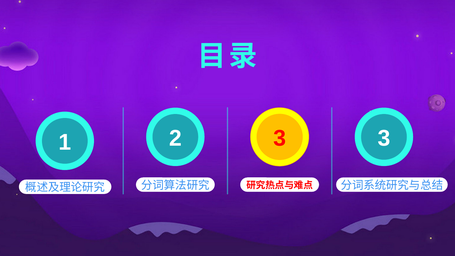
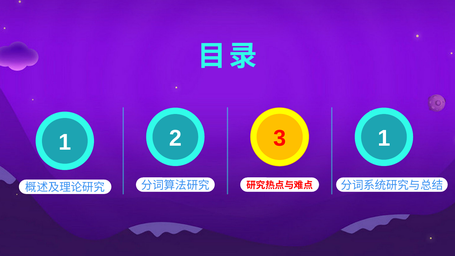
1 3: 3 -> 1 (384, 138)
